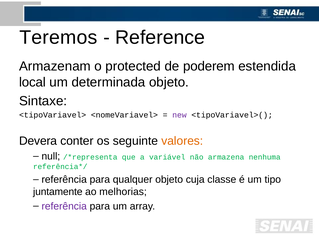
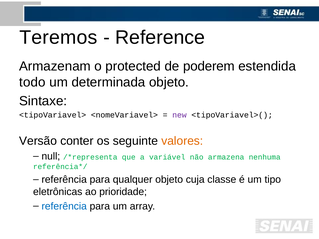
local: local -> todo (32, 82)
Devera: Devera -> Versão (38, 141)
juntamente: juntamente -> eletrônicas (58, 192)
melhorias: melhorias -> prioridade (123, 192)
referência colour: purple -> blue (64, 206)
